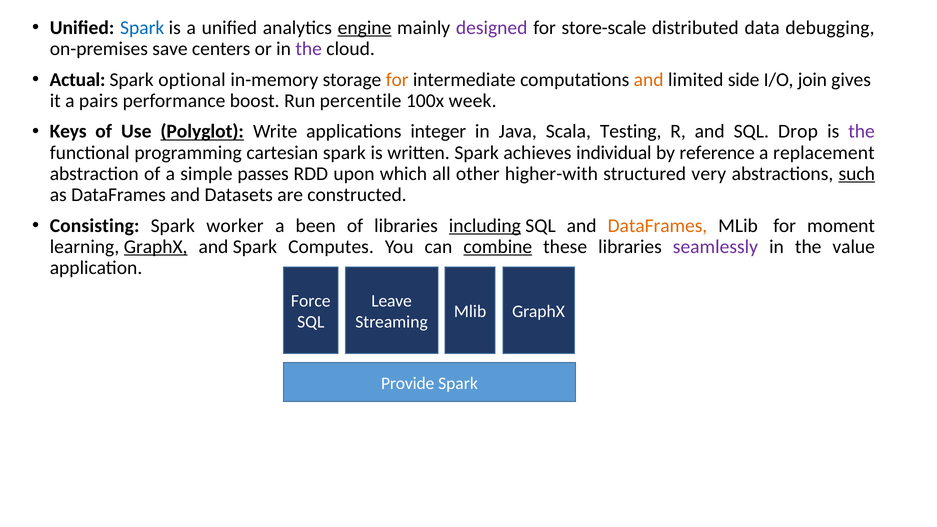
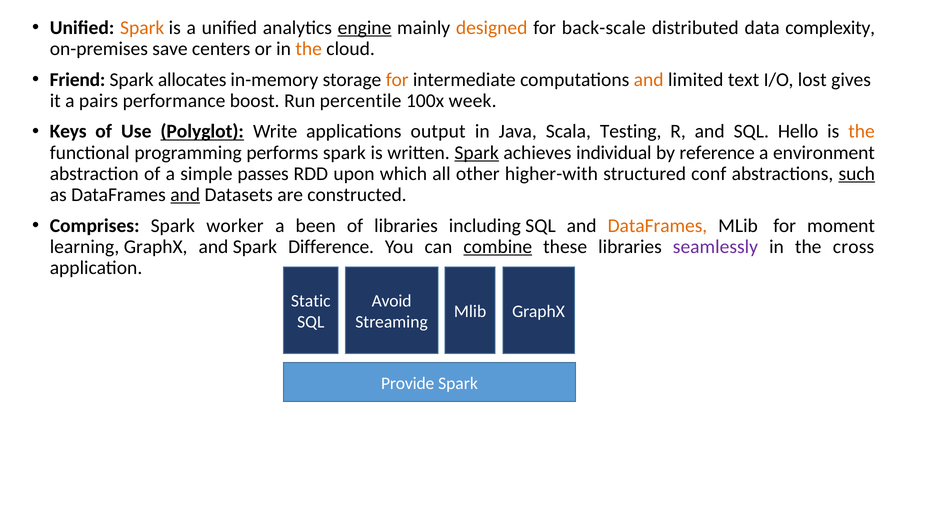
Spark colour: blue -> orange (142, 28)
designed colour: purple -> orange (492, 28)
store-scale: store-scale -> back-scale (604, 28)
debugging: debugging -> complexity (830, 28)
the colour: purple -> orange (309, 49)
Actual: Actual -> Friend (77, 80)
optional: optional -> allocates (192, 80)
side: side -> text (744, 80)
join: join -> lost (812, 80)
integer: integer -> output (438, 132)
Drop: Drop -> Hello (798, 132)
the colour: purple -> orange (862, 132)
cartesian: cartesian -> performs (282, 153)
Spark underline: none -> present (477, 153)
replacement: replacement -> environment (824, 153)
very: very -> conf (709, 174)
and underline: none -> present (185, 195)
Consisting: Consisting -> Comprises (95, 226)
including underline: present -> none (485, 226)
GraphX underline: present -> none (156, 247)
Computes: Computes -> Difference (331, 247)
value: value -> cross (854, 247)
Force: Force -> Static (311, 301)
Leave: Leave -> Avoid (392, 301)
